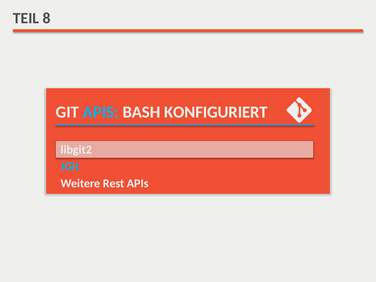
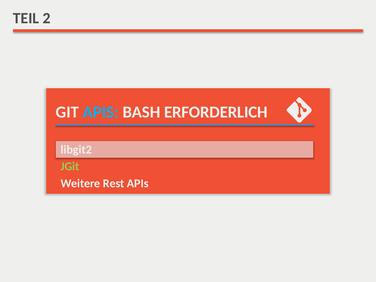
8: 8 -> 2 (47, 18)
KONFIGURIERT: KONFIGURIERT -> ERFORDERLICH (216, 112)
JGit colour: light blue -> light green (70, 167)
